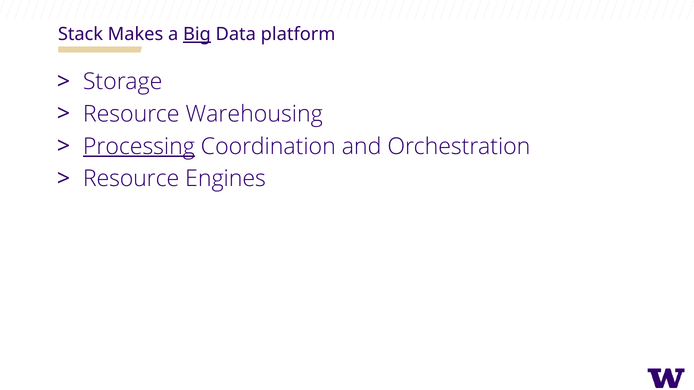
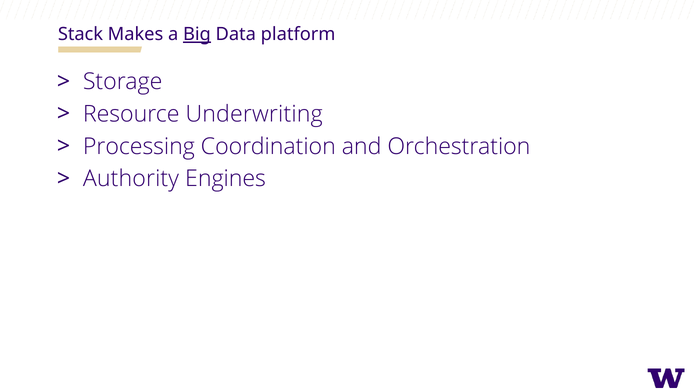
Warehousing: Warehousing -> Underwriting (254, 114)
Processing underline: present -> none (139, 147)
Resource: Resource -> Authority (131, 179)
